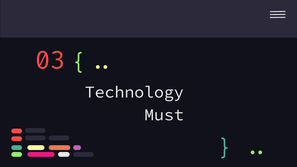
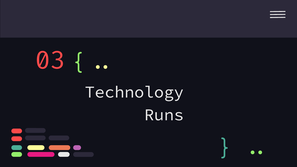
Must: Must -> Runs (164, 115)
